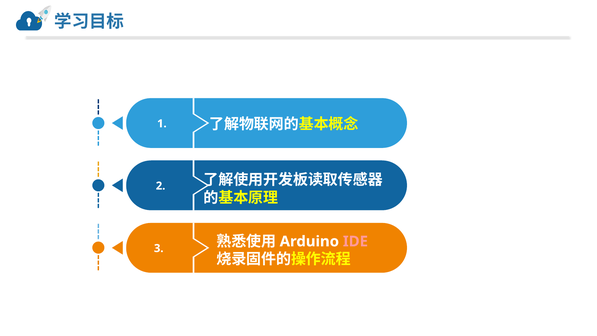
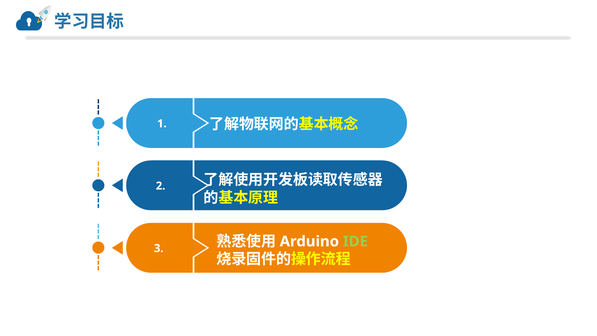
IDE colour: pink -> light green (355, 241)
